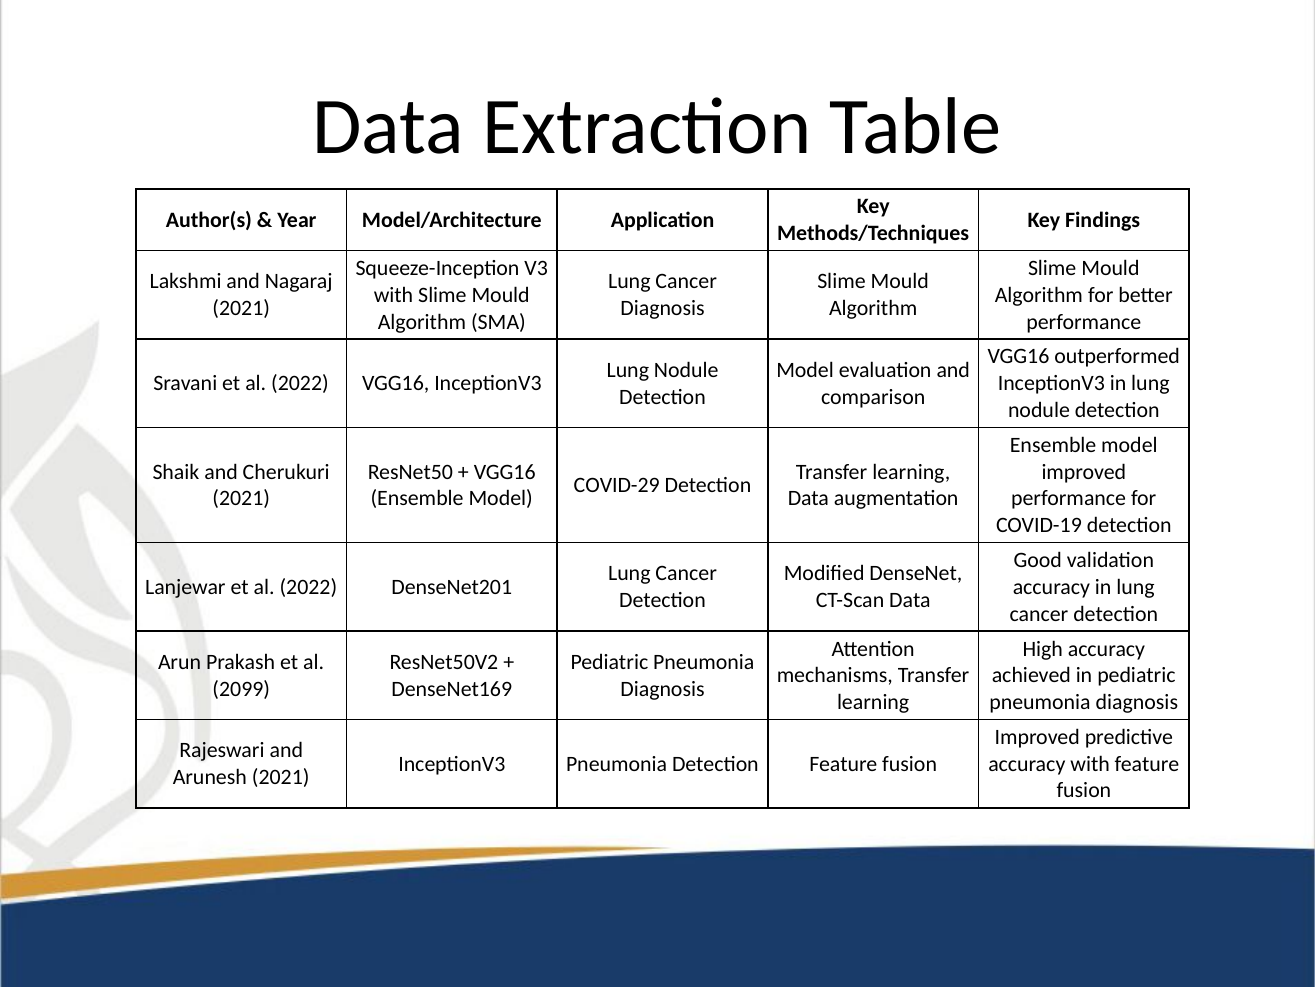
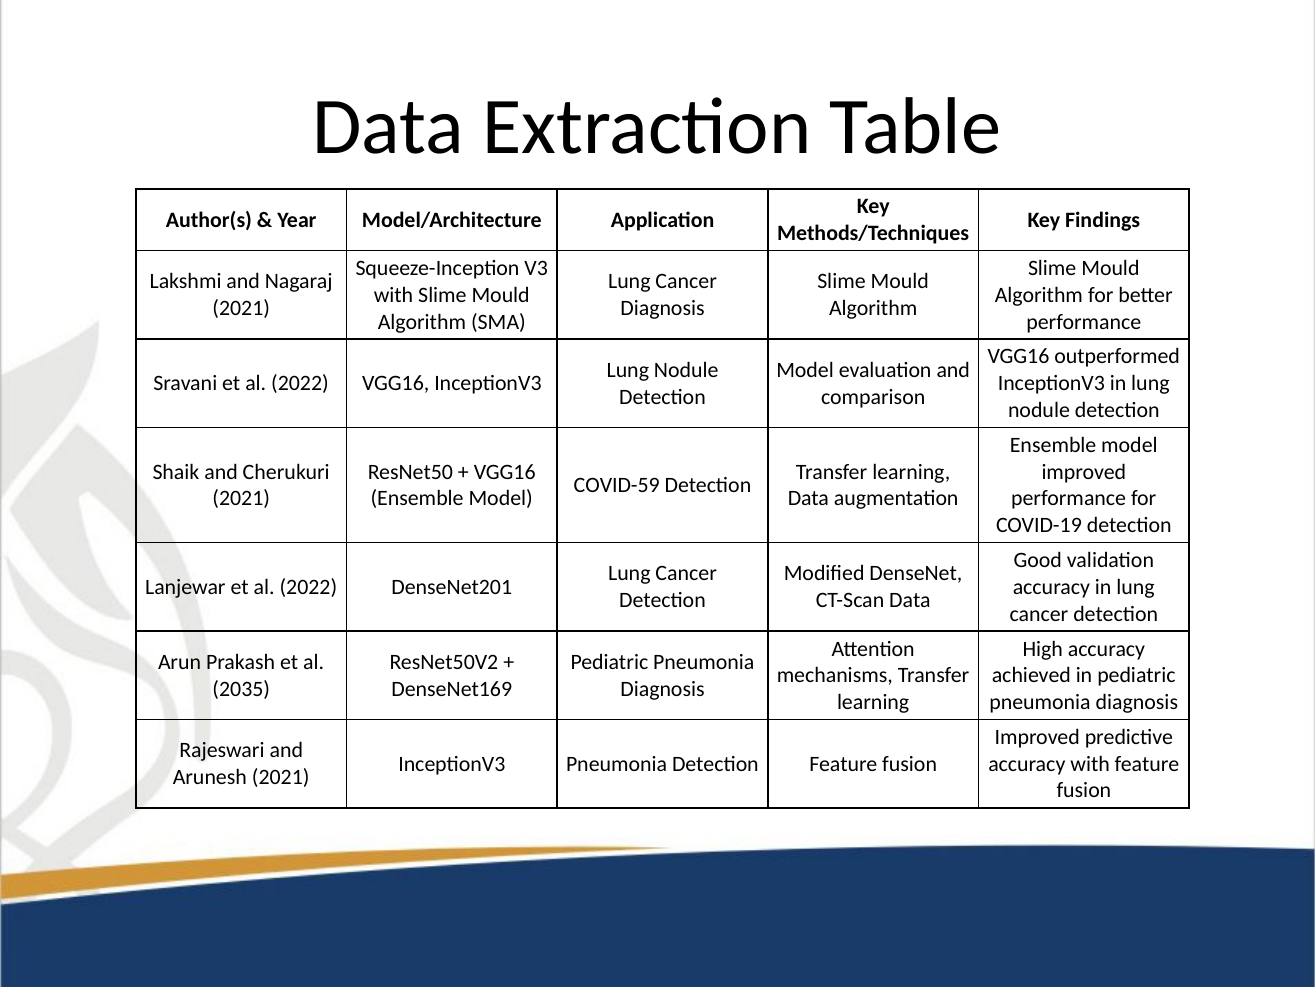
COVID-29: COVID-29 -> COVID-59 (617, 485)
2099: 2099 -> 2035 (241, 688)
